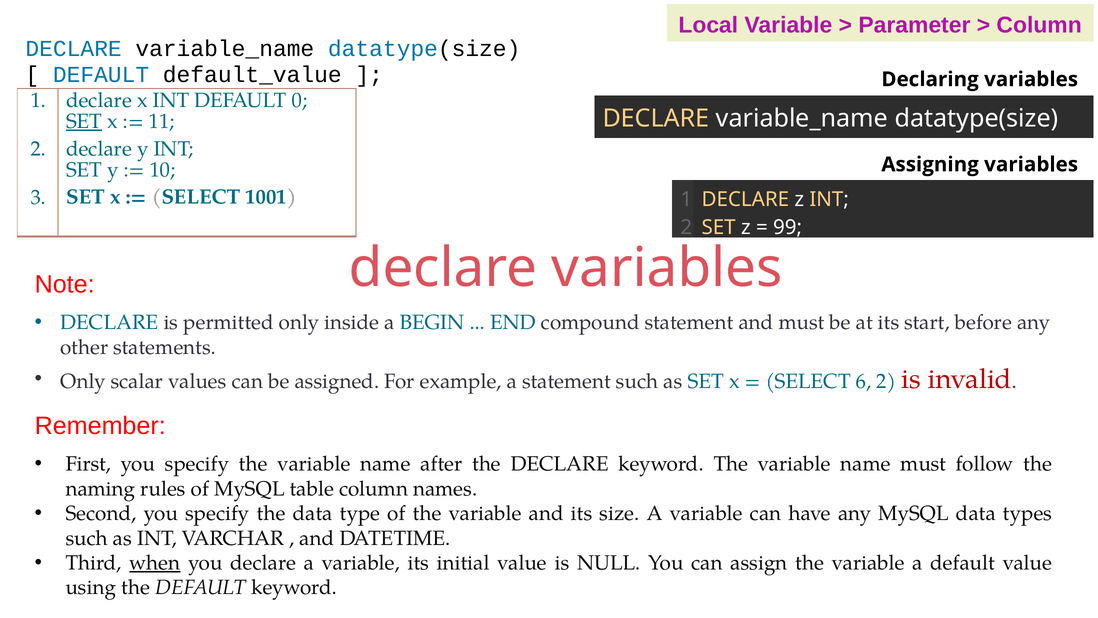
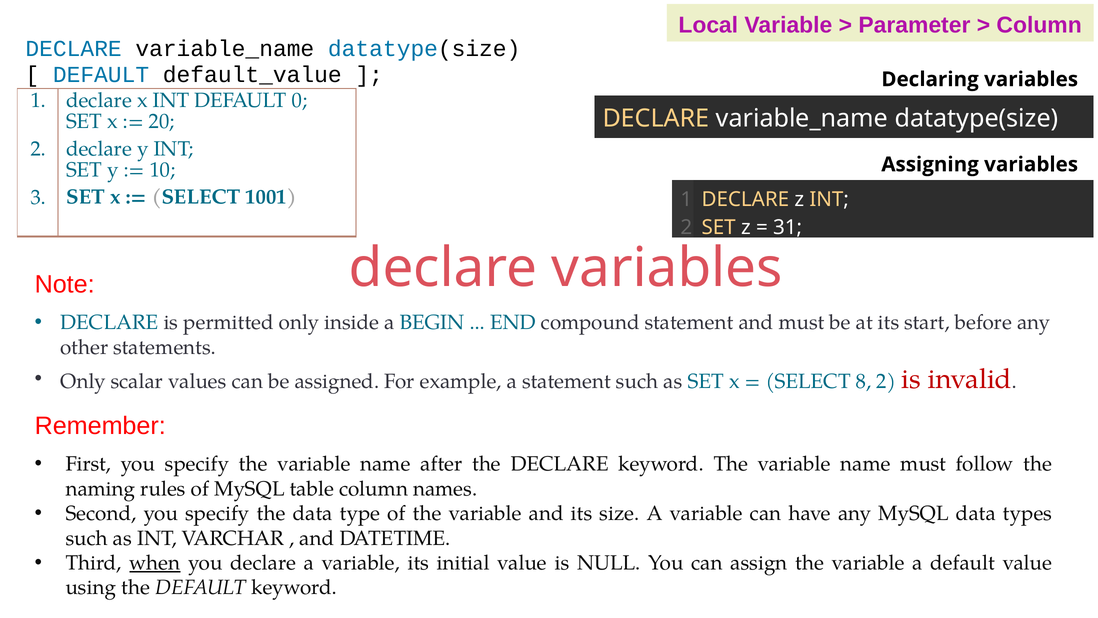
SET underline: present -> none (84, 121)
11: 11 -> 20 (162, 121)
99: 99 -> 31 (788, 227)
6: 6 -> 8 (864, 381)
